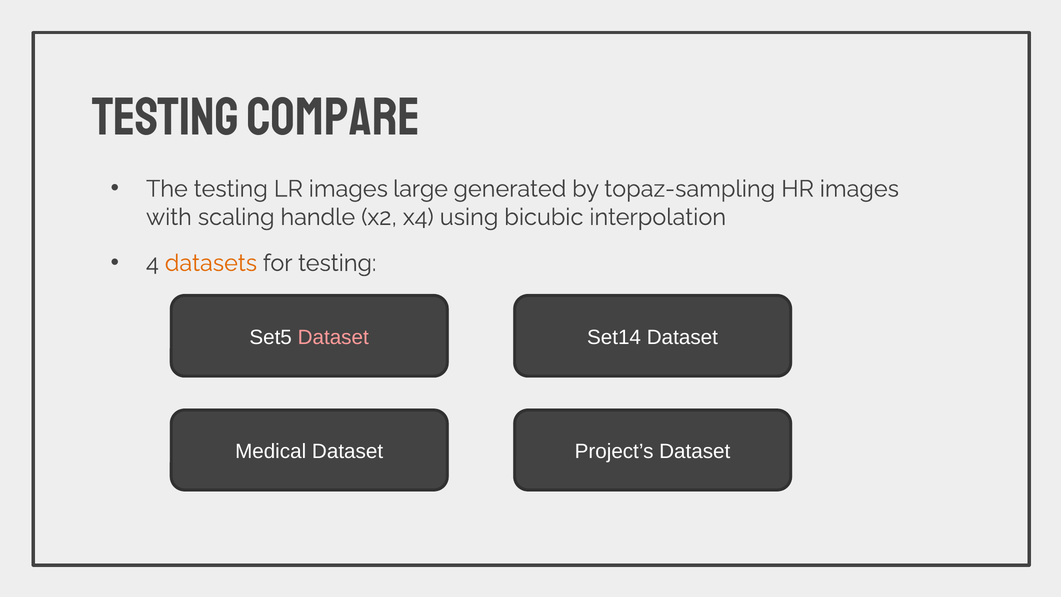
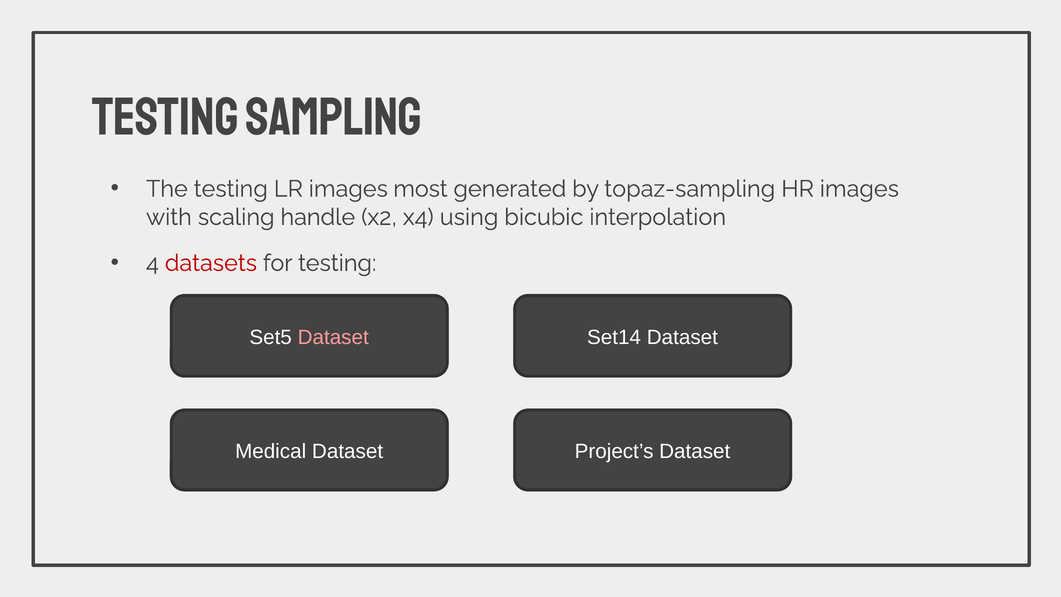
Compare: Compare -> Sampling (334, 117)
large: large -> most (420, 189)
datasets colour: orange -> red (211, 263)
